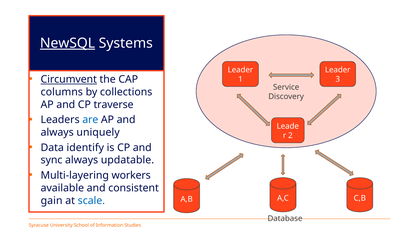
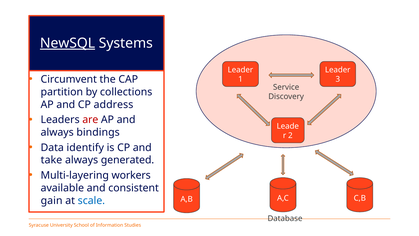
Circumvent underline: present -> none (69, 79)
columns: columns -> partition (62, 92)
traverse: traverse -> address (113, 104)
are colour: blue -> red (90, 120)
uniquely: uniquely -> bindings (98, 132)
sync: sync -> take (51, 160)
updatable: updatable -> generated (128, 160)
